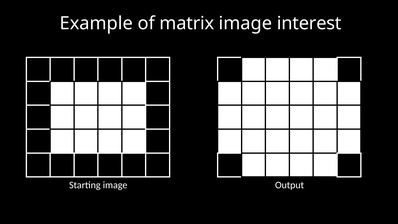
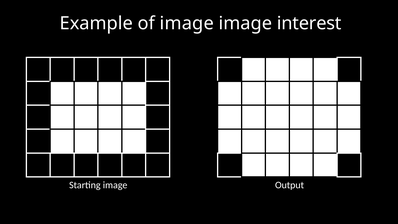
of matrix: matrix -> image (187, 23)
